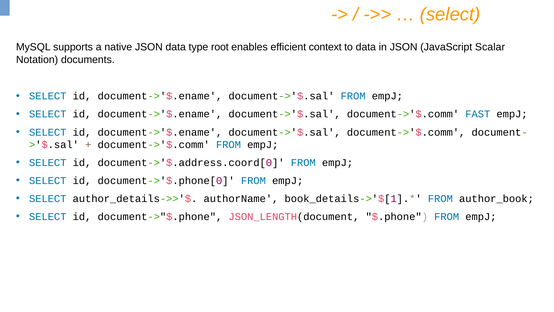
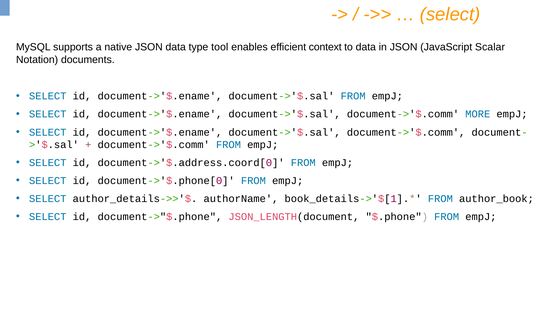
root: root -> tool (220, 47)
FAST: FAST -> MORE (478, 114)
